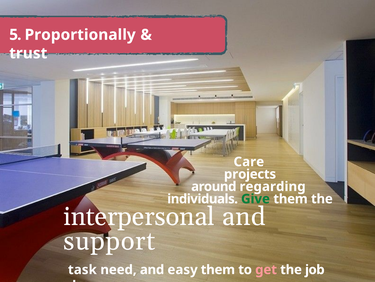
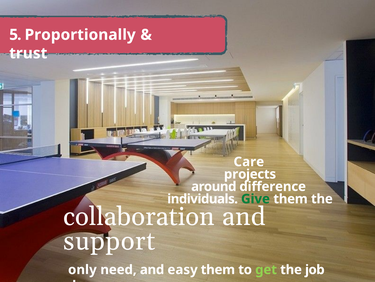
regarding: regarding -> difference (273, 186)
interpersonal: interpersonal -> collaboration (139, 216)
task: task -> only (82, 269)
get colour: pink -> light green (266, 269)
